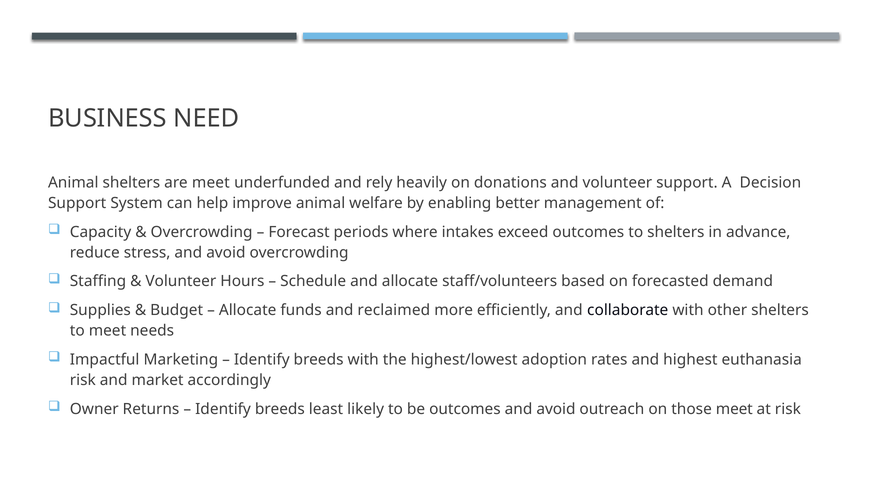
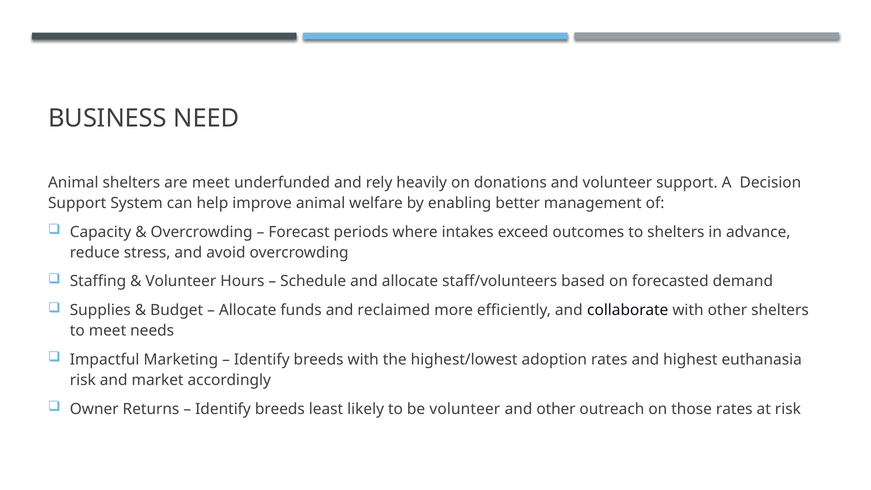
be outcomes: outcomes -> volunteer (465, 409)
avoid: avoid -> other (556, 409)
those meet: meet -> rates (734, 409)
